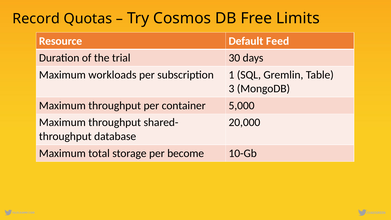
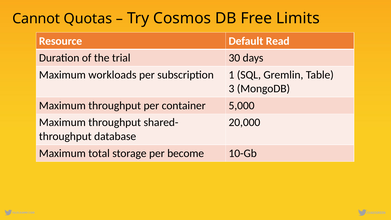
Record: Record -> Cannot (36, 19)
Feed: Feed -> Read (278, 41)
